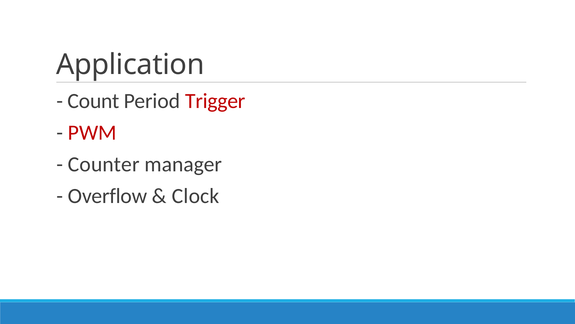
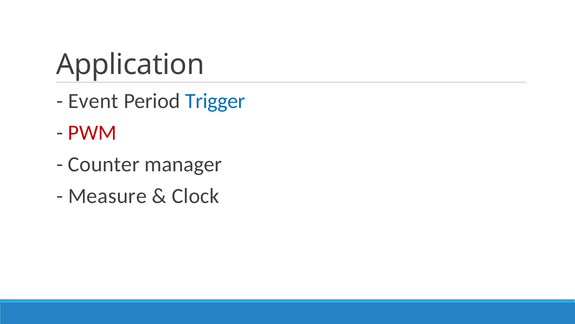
Count: Count -> Event (93, 101)
Trigger colour: red -> blue (215, 101)
Overflow: Overflow -> Measure (107, 196)
